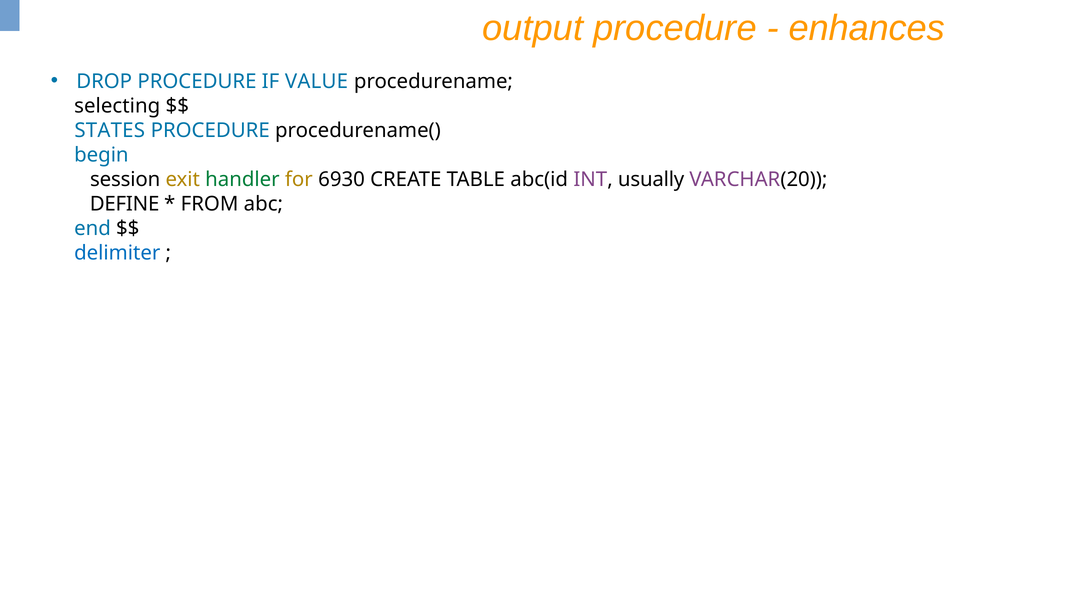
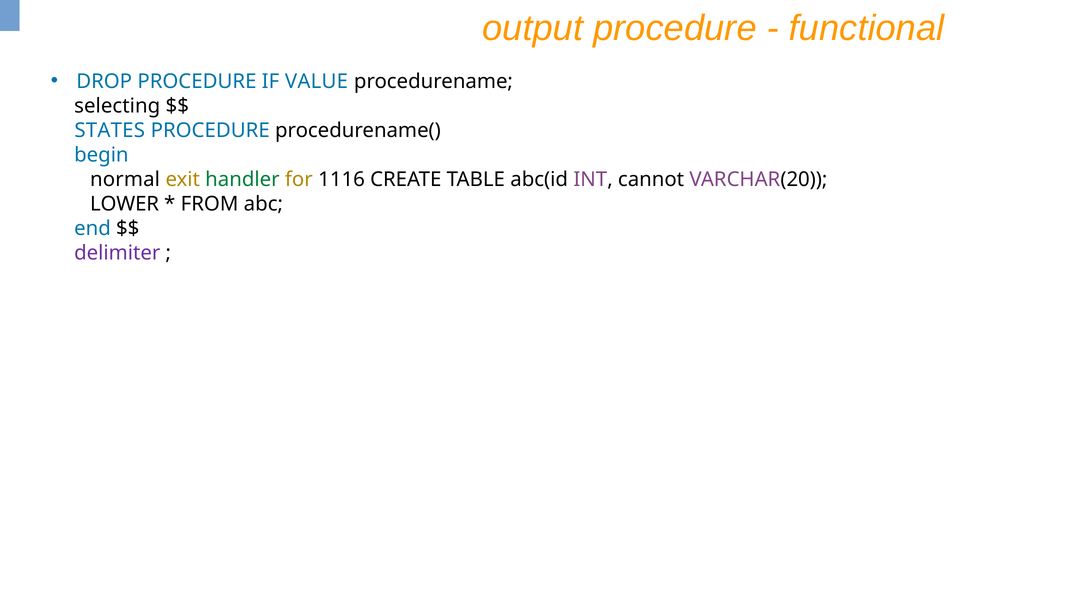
enhances: enhances -> functional (867, 28)
session: session -> normal (125, 179)
6930: 6930 -> 1116 (342, 179)
usually: usually -> cannot (651, 179)
DEFINE: DEFINE -> LOWER (125, 204)
delimiter colour: blue -> purple (117, 253)
